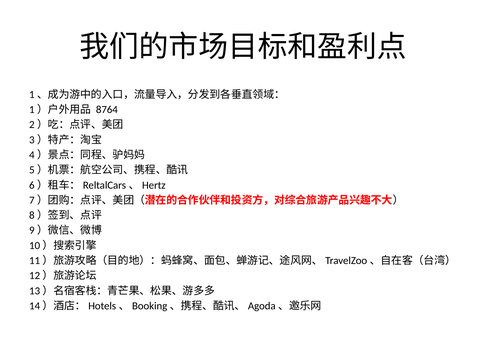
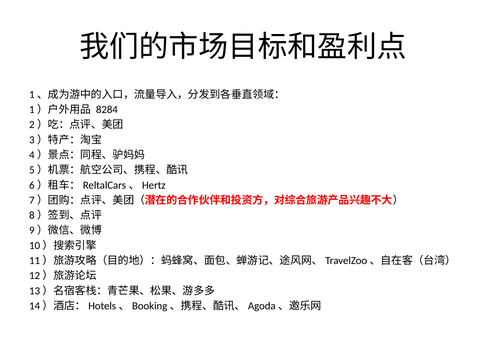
8764: 8764 -> 8284 (107, 110)
